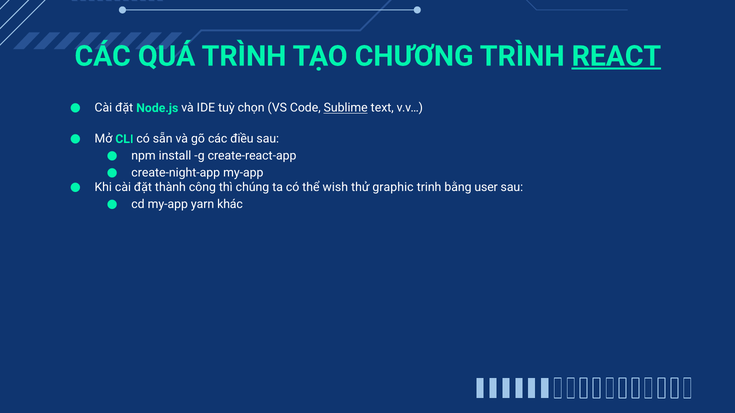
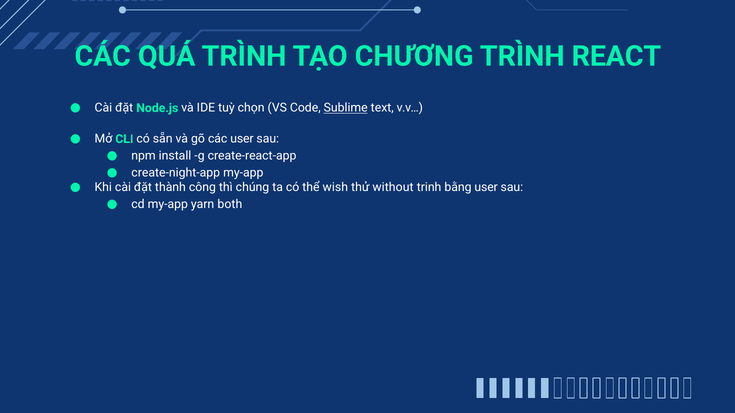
REACT underline: present -> none (616, 56)
các điều: điều -> user (242, 139)
graphic: graphic -> without (393, 188)
khác: khác -> both (230, 204)
